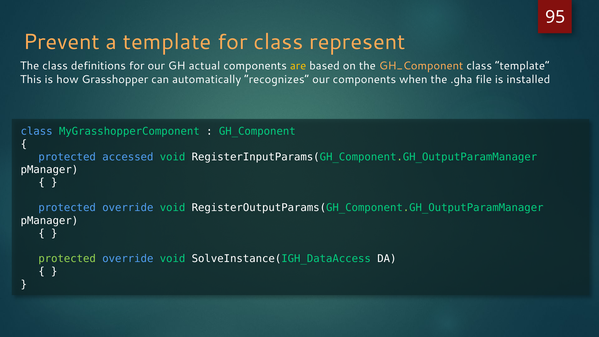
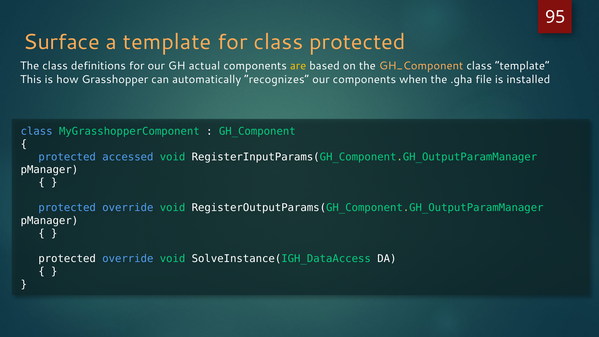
Prevent: Prevent -> Surface (61, 42)
class represent: represent -> protected (357, 42)
protected colour: light green -> white (67, 259)
